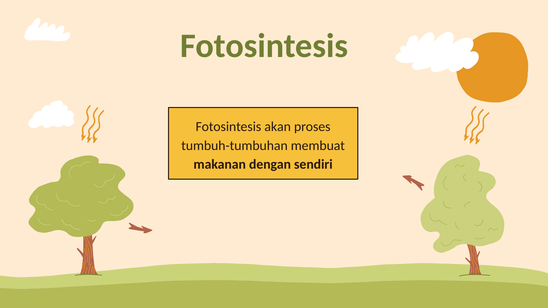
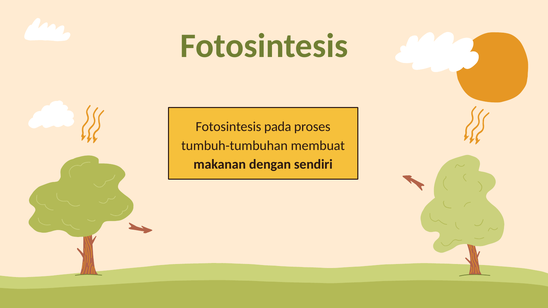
akan: akan -> pada (278, 127)
